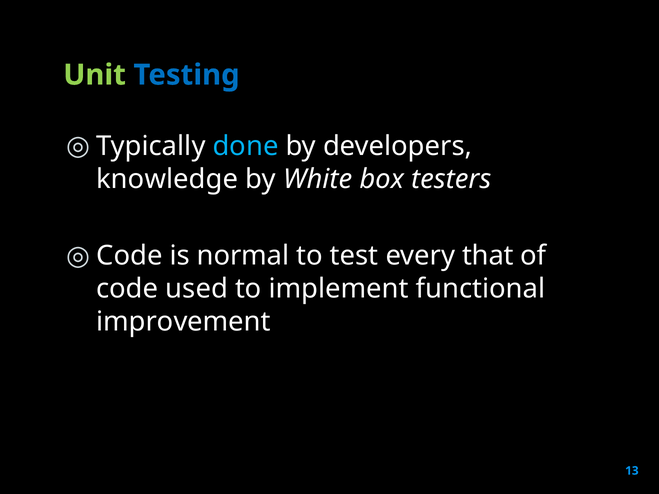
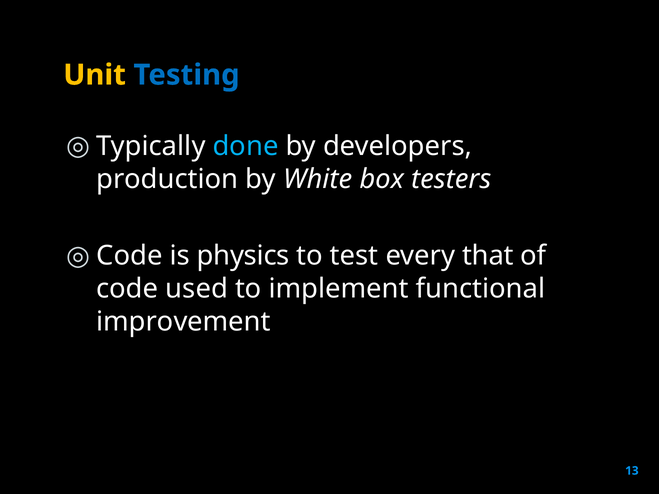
Unit colour: light green -> yellow (95, 75)
knowledge: knowledge -> production (167, 179)
normal: normal -> physics (243, 256)
